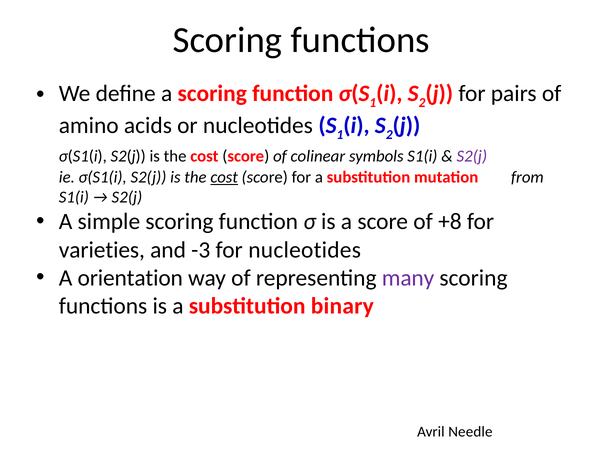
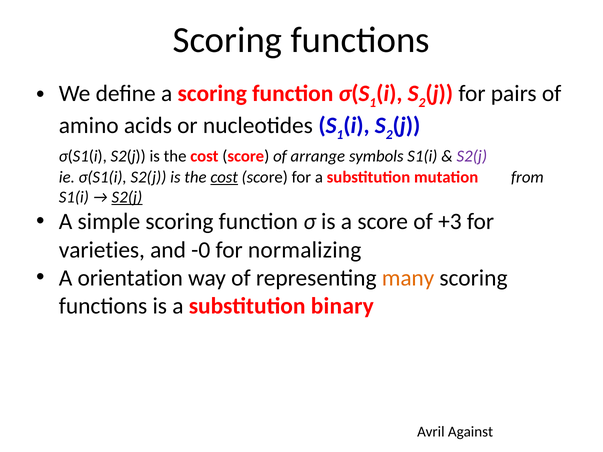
colinear: colinear -> arrange (318, 156)
S2(j underline: none -> present (127, 197)
+8: +8 -> +3 (450, 222)
-3: -3 -> -0 (201, 250)
for nucleotides: nucleotides -> normalizing (305, 250)
many colour: purple -> orange (408, 278)
Needle: Needle -> Against (471, 432)
